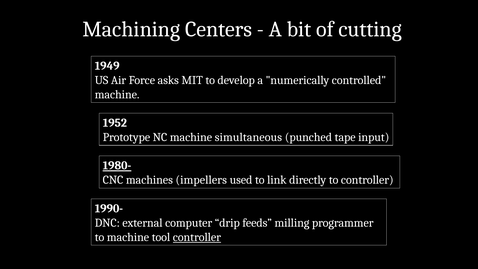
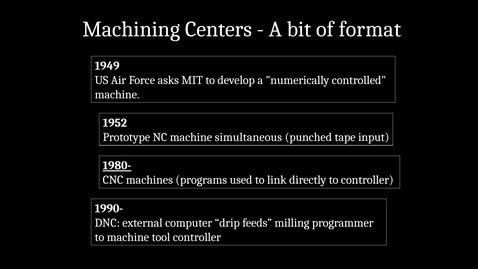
cutting: cutting -> format (370, 29)
impellers: impellers -> programs (201, 180)
controller underline: present -> none (197, 237)
